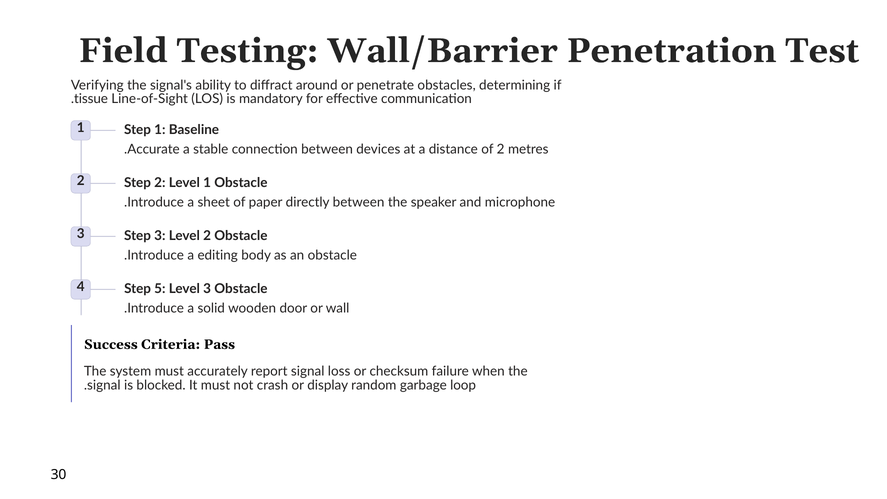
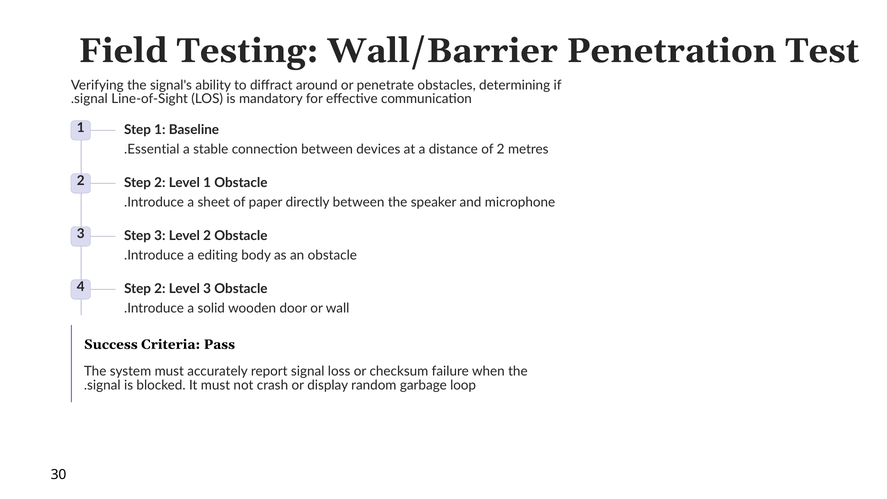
tissue: tissue -> signal (91, 99)
Accurate: Accurate -> Essential (153, 149)
4 Step 5: 5 -> 2 (160, 289)
